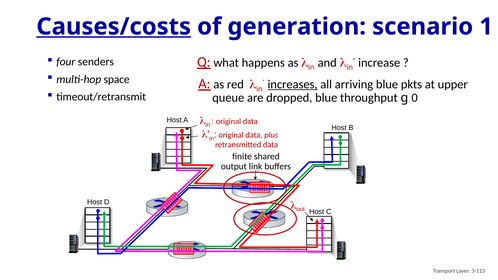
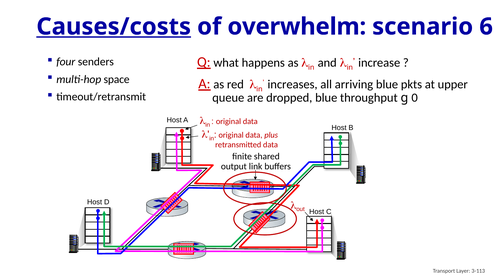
generation: generation -> overwhelm (297, 27)
1: 1 -> 6 (486, 27)
increases underline: present -> none (293, 84)
